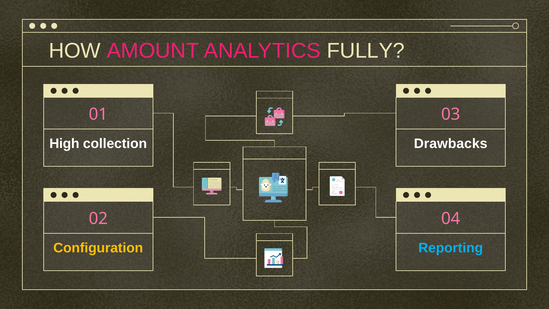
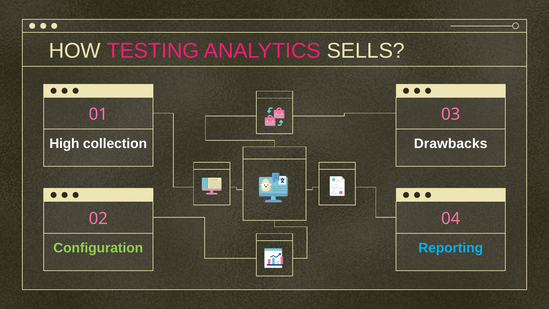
AMOUNT: AMOUNT -> TESTING (153, 51)
FULLY: FULLY -> SELLS (366, 51)
Configuration colour: yellow -> light green (98, 248)
